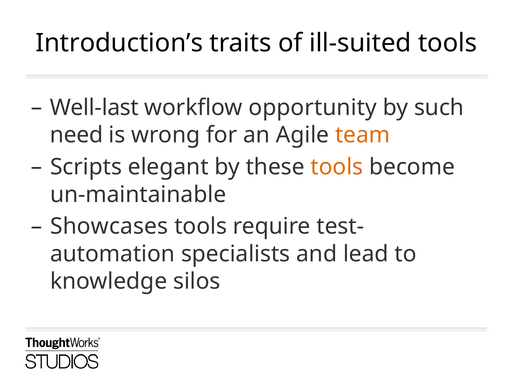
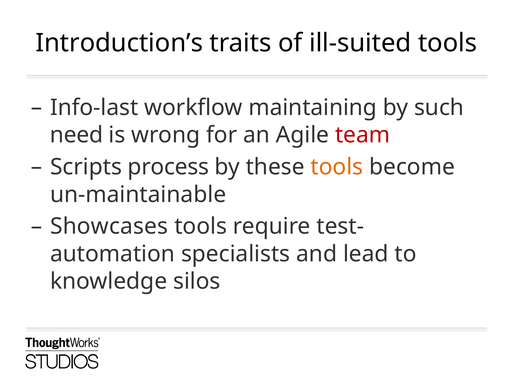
Well-last: Well-last -> Info-last (94, 108)
opportunity: opportunity -> maintaining (313, 108)
team colour: orange -> red (363, 135)
elegant: elegant -> process (168, 167)
